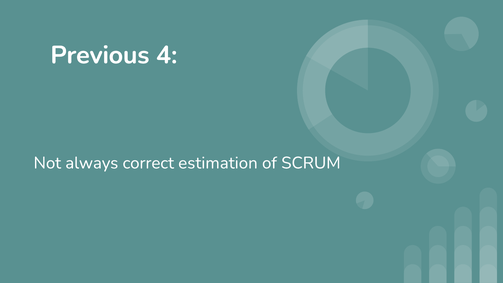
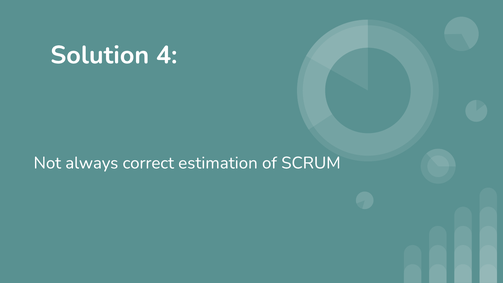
Previous: Previous -> Solution (100, 55)
